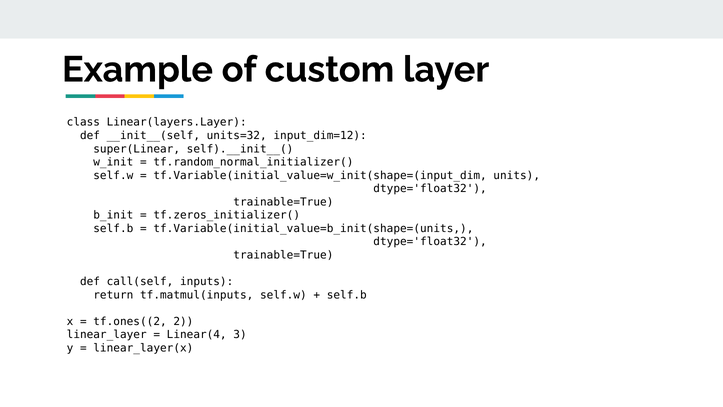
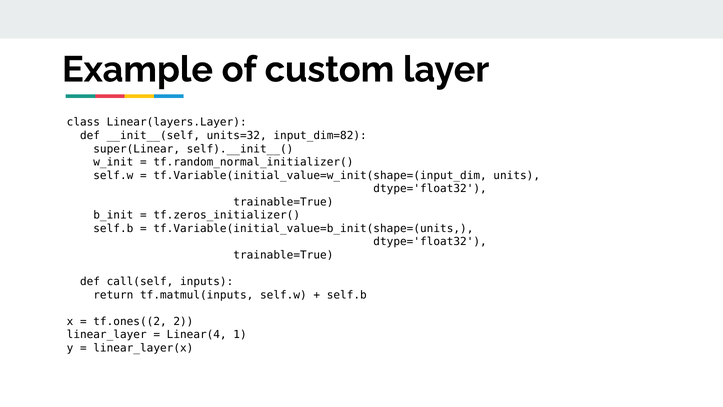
input_dim=12: input_dim=12 -> input_dim=82 (320, 135)
3: 3 -> 1 (240, 334)
